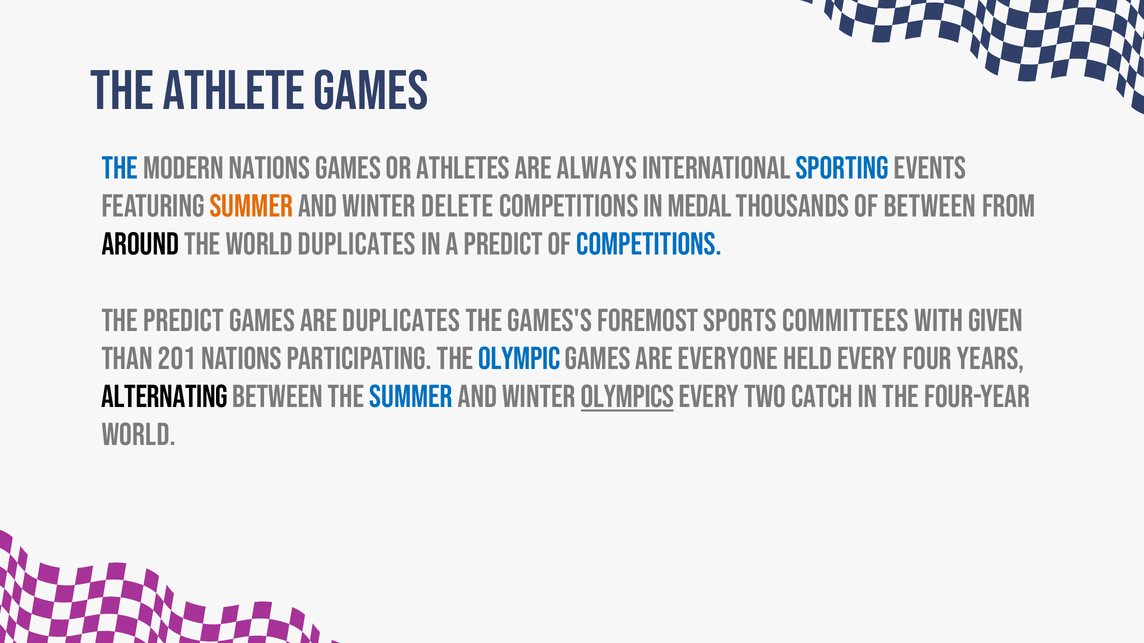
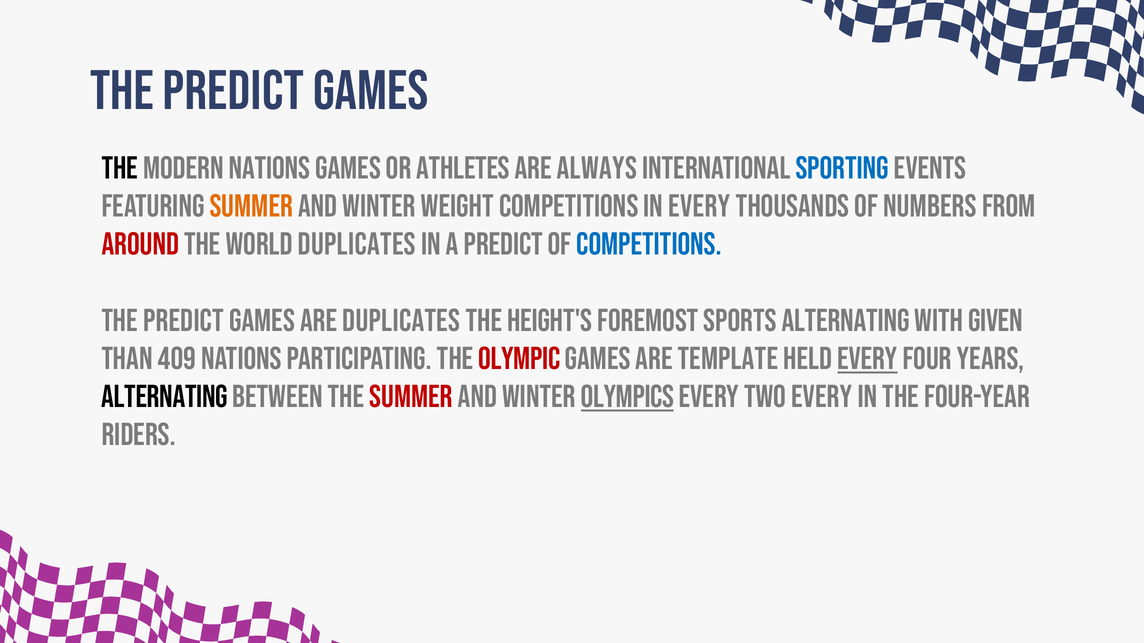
athlete: athlete -> predict (233, 91)
The colour: blue -> black (120, 168)
delete: delete -> weight (457, 206)
in medal: medal -> every (699, 206)
of between: between -> numbers (930, 206)
around colour: black -> red (140, 245)
games's: games's -> height's (550, 321)
sports committees: committees -> alternating (846, 321)
201: 201 -> 409 (177, 359)
Olympic colour: blue -> red (519, 359)
everyone: everyone -> template (728, 359)
every underline: none -> present (867, 359)
Summer colour: blue -> red (411, 397)
two catch: catch -> every (822, 397)
world: world -> riders (139, 435)
